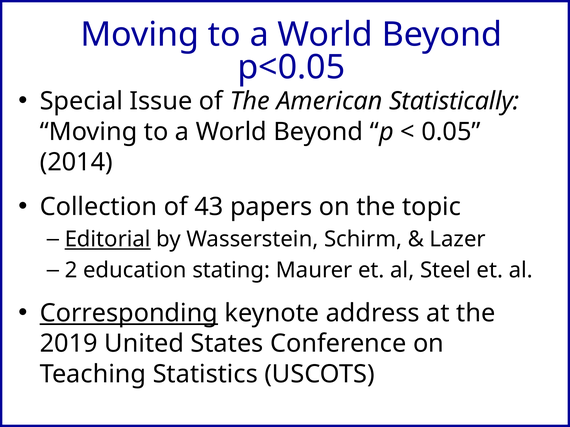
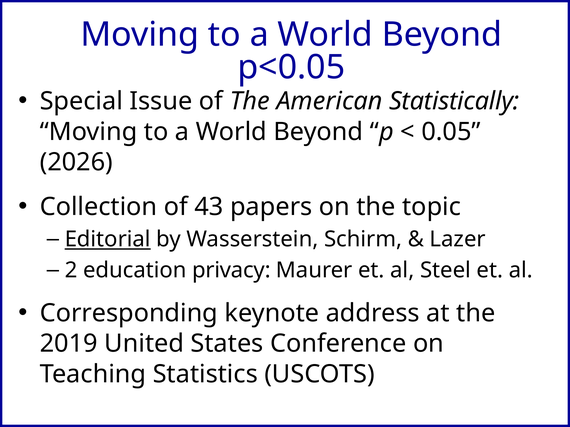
2014: 2014 -> 2026 (76, 162)
stating: stating -> privacy (231, 271)
Corresponding underline: present -> none (129, 314)
